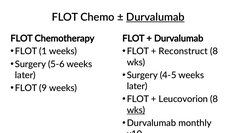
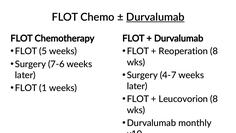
1: 1 -> 5 (43, 51)
Reconstruct: Reconstruct -> Reoperation (183, 51)
5-6: 5-6 -> 7-6 (56, 64)
4-5: 4-5 -> 4-7 (168, 75)
9: 9 -> 1 (43, 88)
wks underline: present -> none (136, 110)
